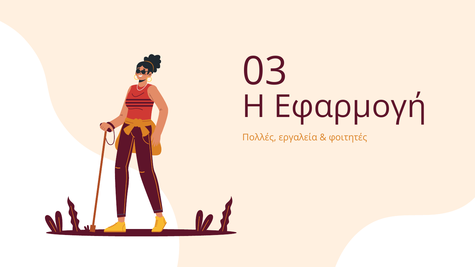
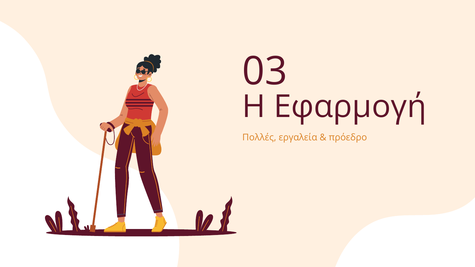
φοιτητές: φοιτητές -> πρόεδρο (348, 137)
